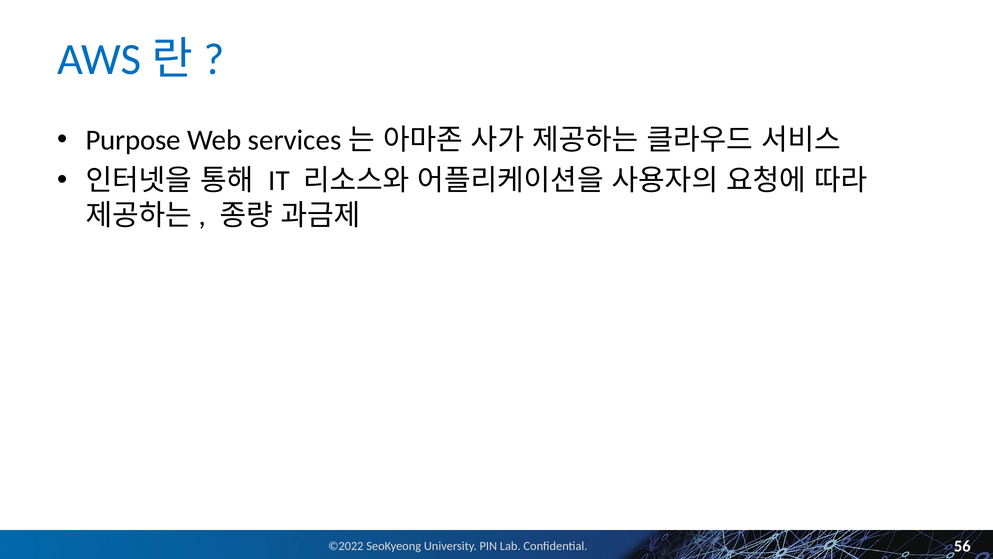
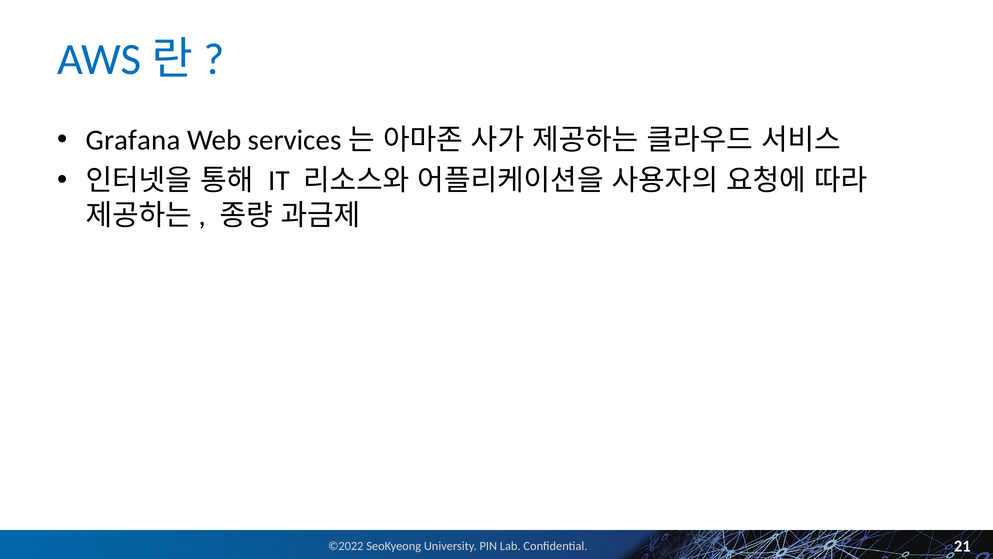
Purpose: Purpose -> Grafana (133, 140)
56: 56 -> 21 (962, 546)
